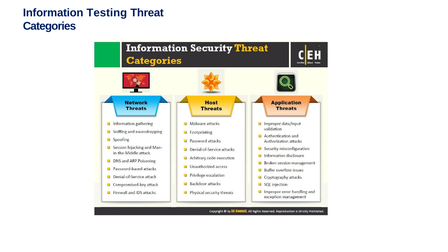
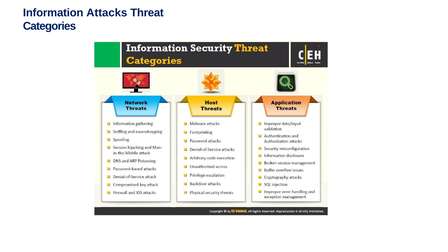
Testing: Testing -> Attacks (107, 13)
